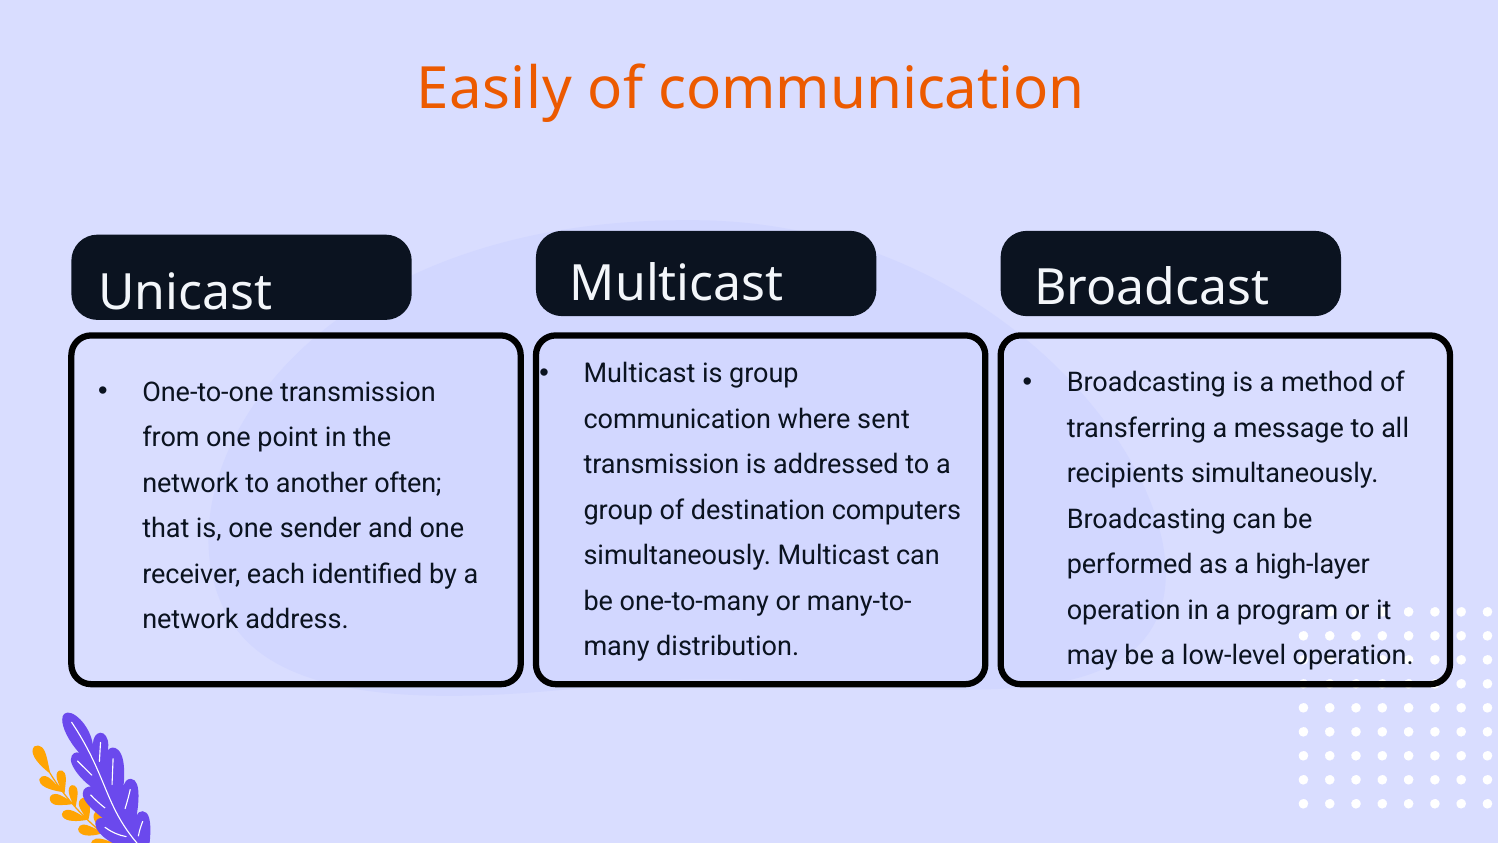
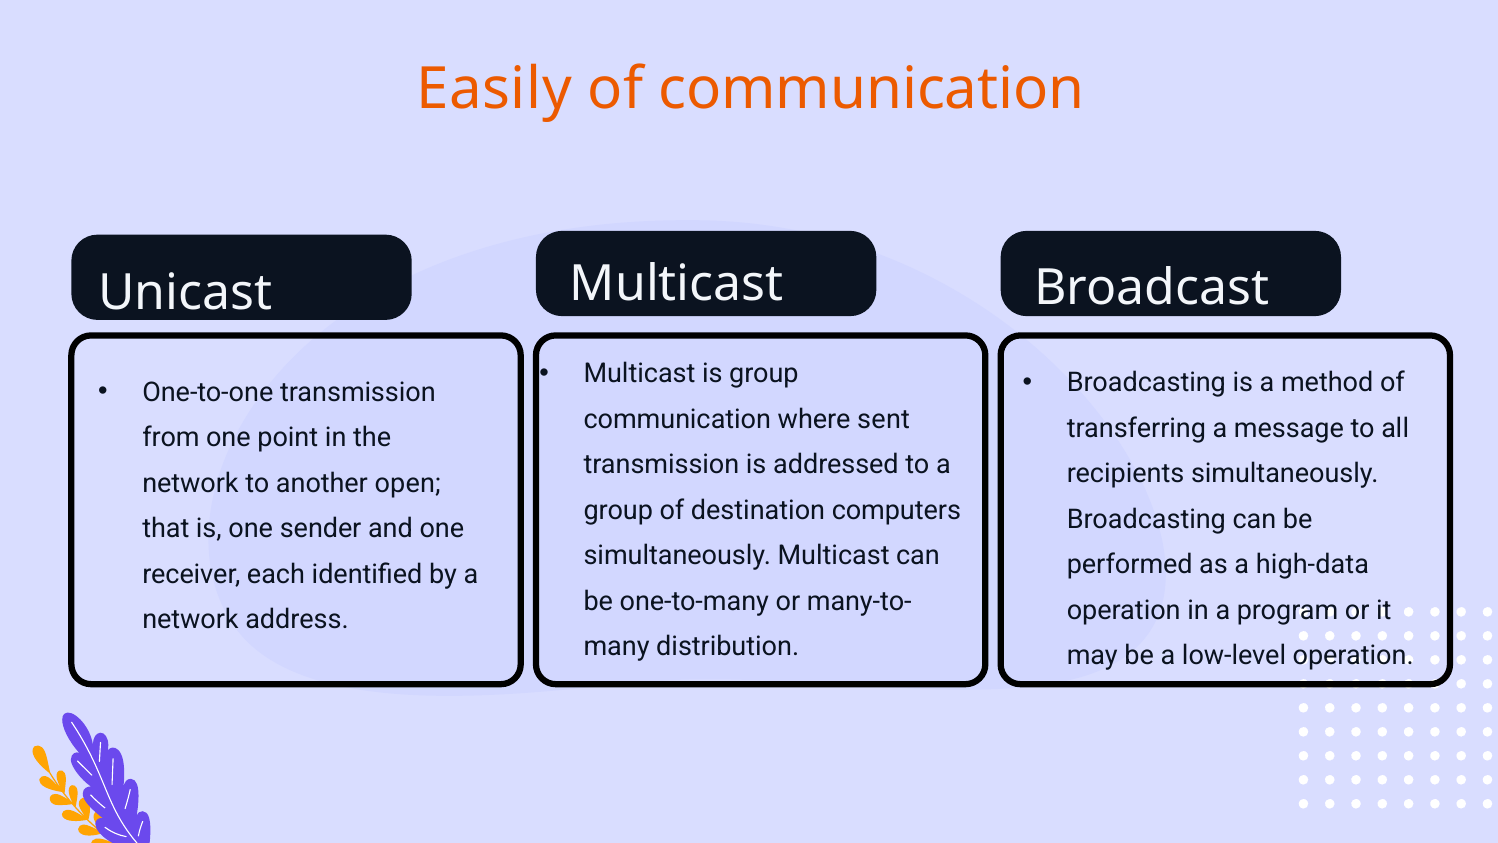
often: often -> open (408, 483)
high-layer: high-layer -> high-data (1312, 565)
